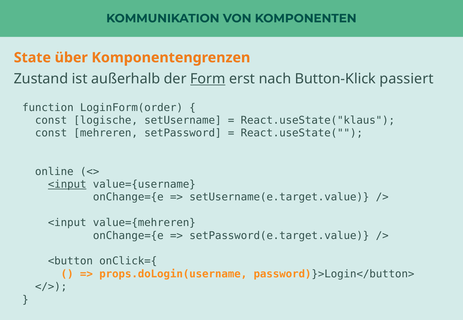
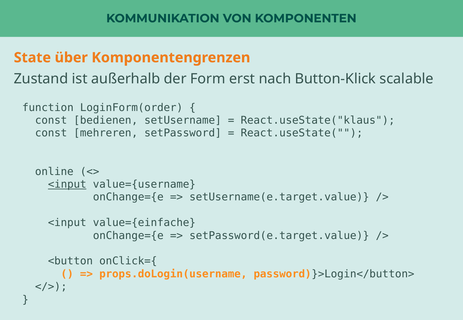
Form underline: present -> none (208, 79)
passiert: passiert -> scalable (407, 79)
logische: logische -> bedienen (106, 120)
value={mehreren: value={mehreren -> value={einfache (144, 223)
